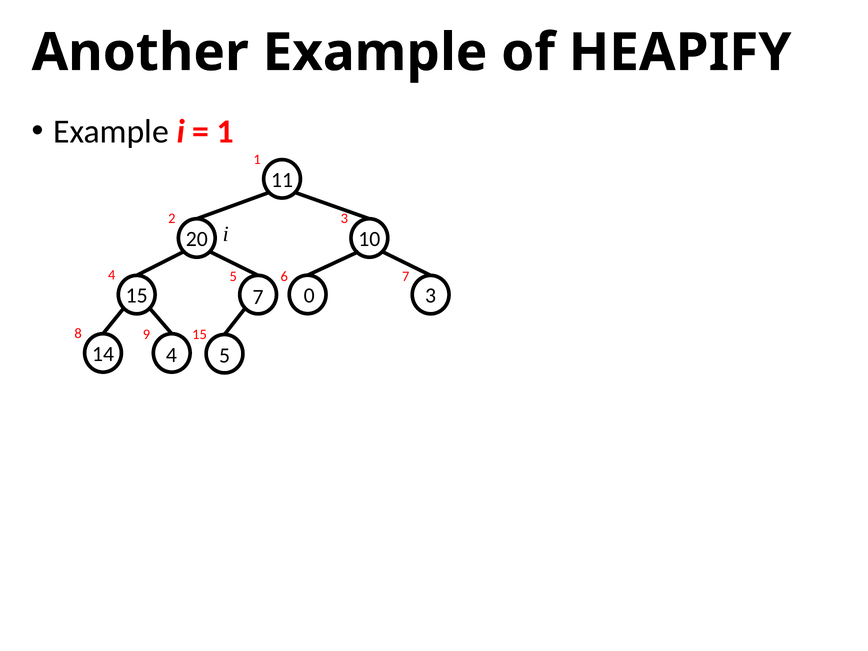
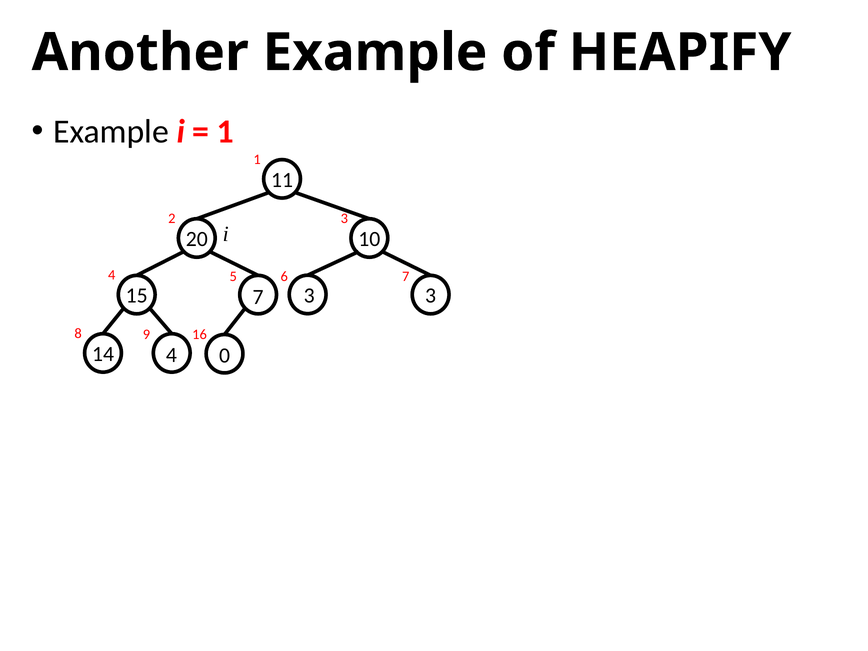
7 0: 0 -> 3 (309, 296)
9 15: 15 -> 16 (200, 335)
14 4 5: 5 -> 0 (225, 355)
